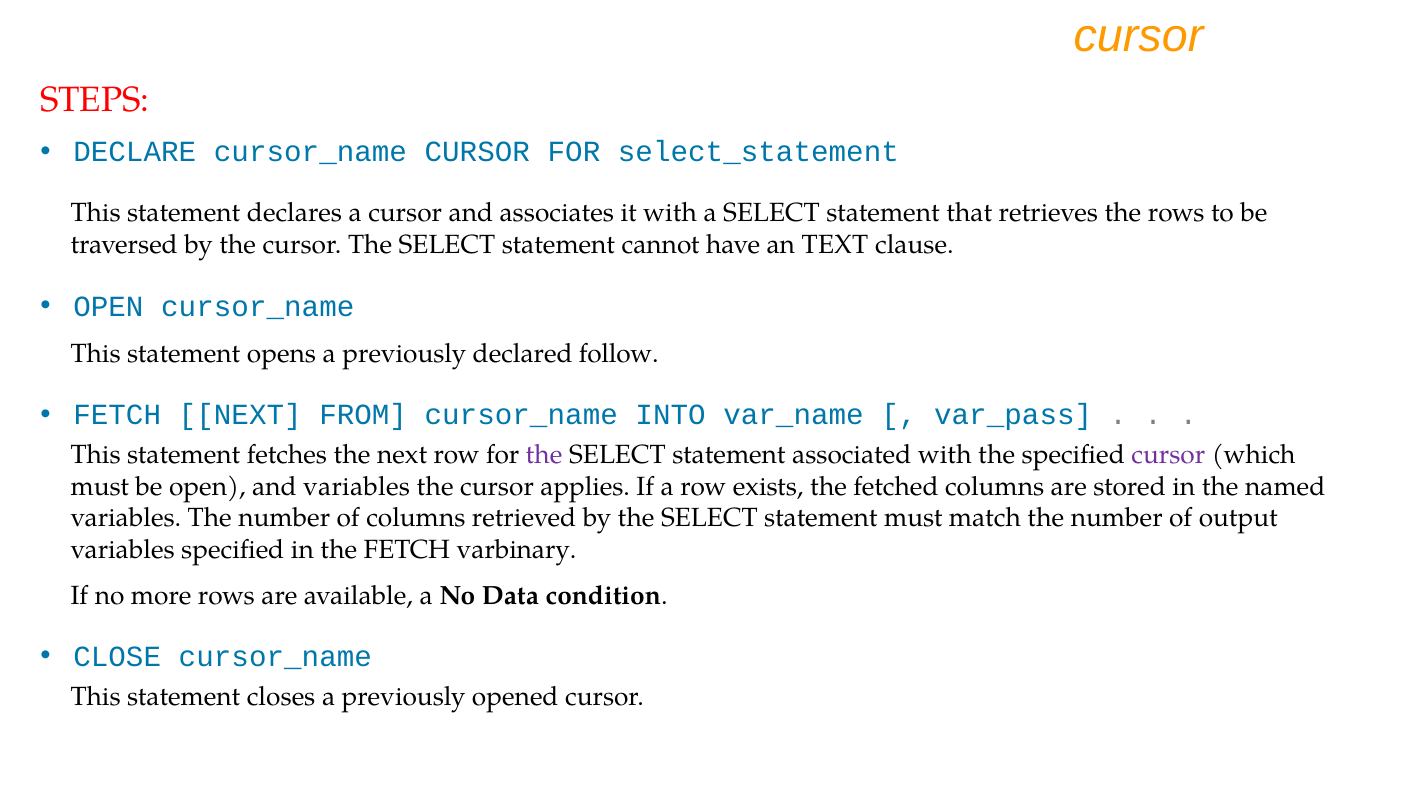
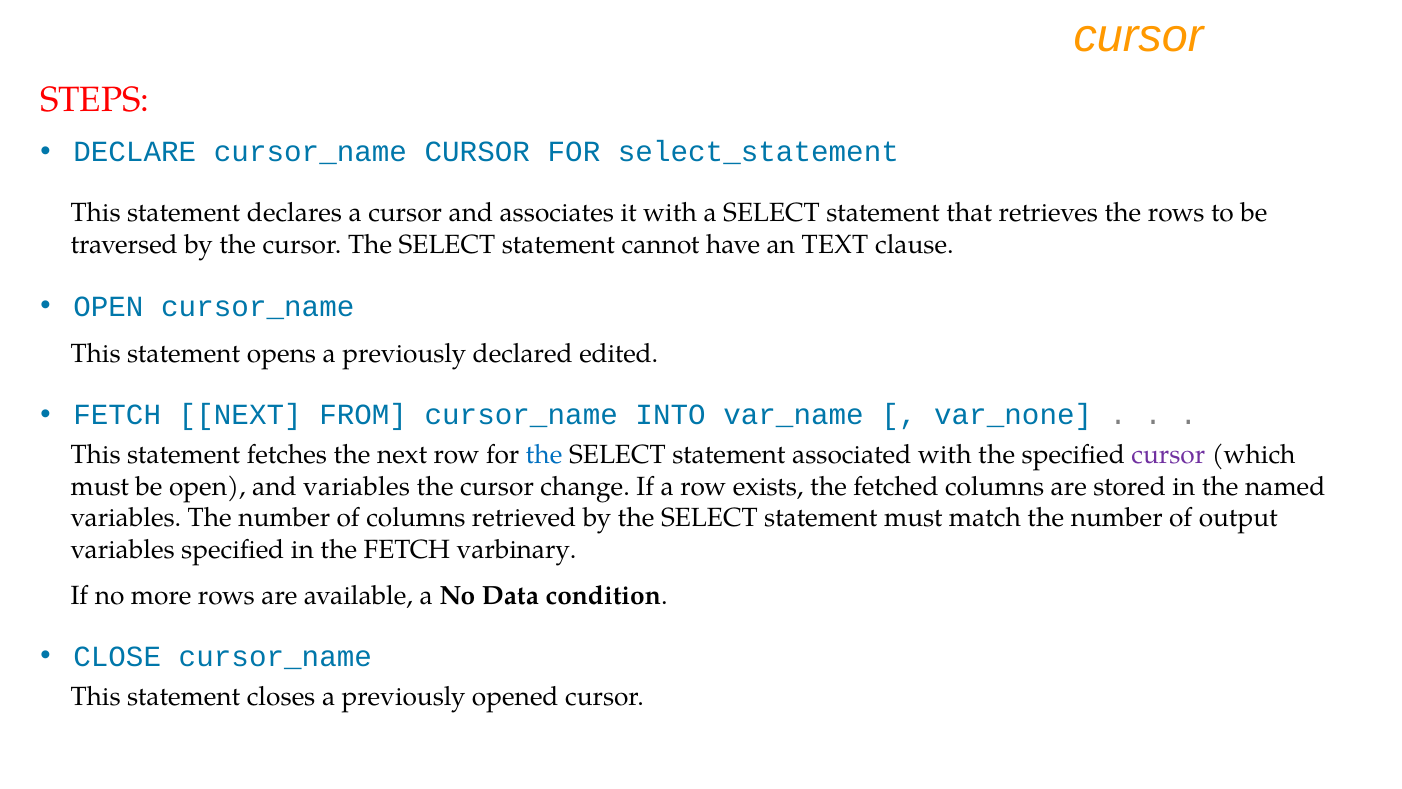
follow: follow -> edited (619, 353)
var_pass: var_pass -> var_none (1013, 415)
the colour: purple -> blue (544, 455)
applies: applies -> change (585, 486)
